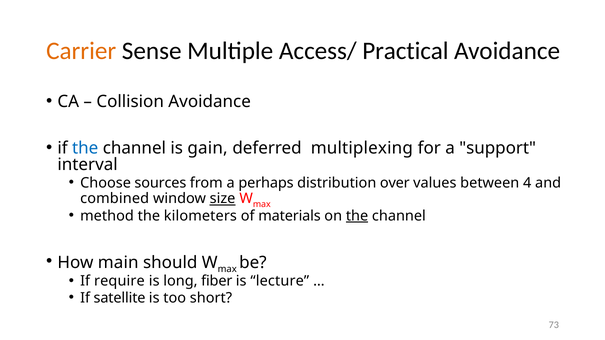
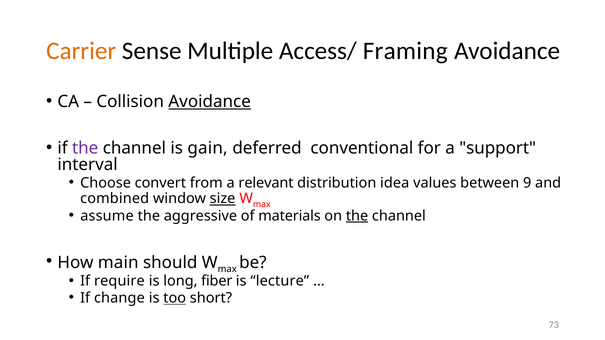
Practical: Practical -> Framing (405, 51)
Avoidance underline: none -> present (210, 102)
the colour: blue -> purple (85, 148)
multiplexing: multiplexing -> conventional (362, 148)
sources: sources -> convert (160, 183)
perhaps: perhaps -> relevant (266, 183)
over: over -> idea (395, 183)
4: 4 -> 9 (527, 183)
method: method -> assume (107, 216)
kilometers: kilometers -> aggressive (200, 216)
satellite: satellite -> change (119, 298)
too underline: none -> present (175, 298)
